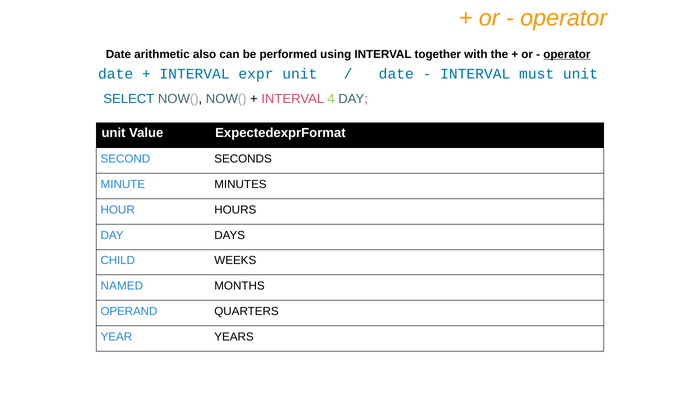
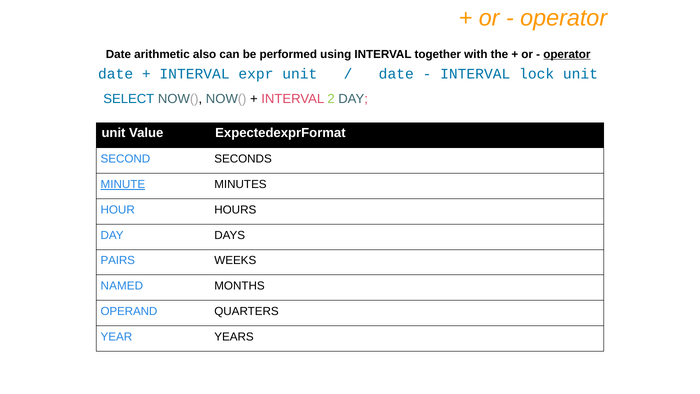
must: must -> lock (537, 74)
4: 4 -> 2 (331, 99)
MINUTE underline: none -> present (123, 184)
CHILD: CHILD -> PAIRS (118, 260)
